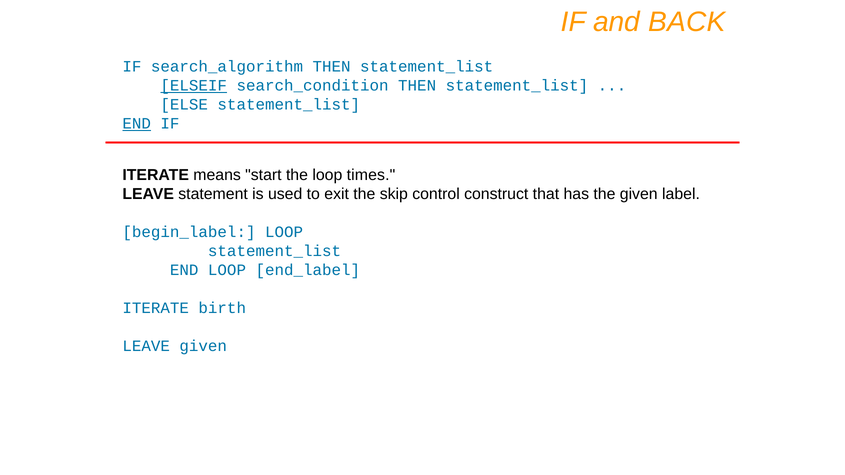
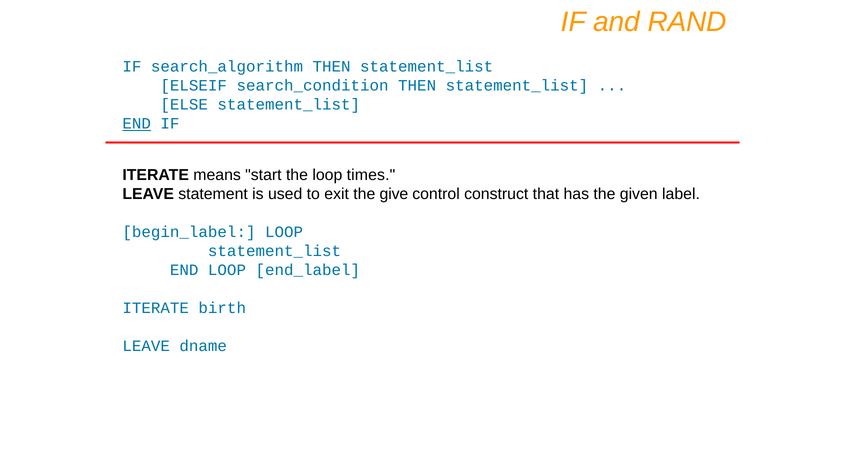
BACK: BACK -> RAND (687, 22)
ELSEIF underline: present -> none (194, 86)
skip: skip -> give (394, 194)
LEAVE given: given -> dname (203, 346)
